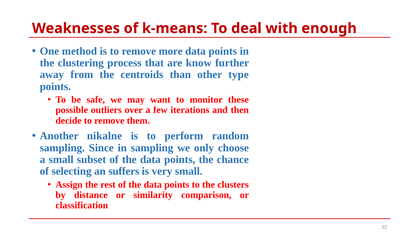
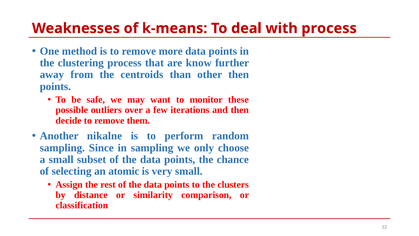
with enough: enough -> process (329, 28)
other type: type -> then (239, 75)
suffers: suffers -> atomic (124, 171)
